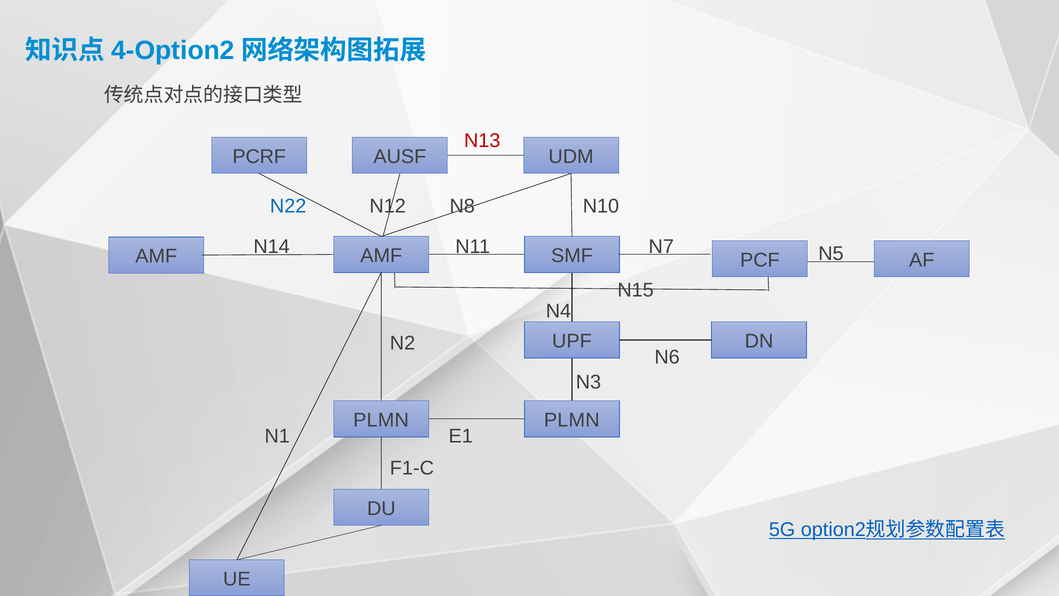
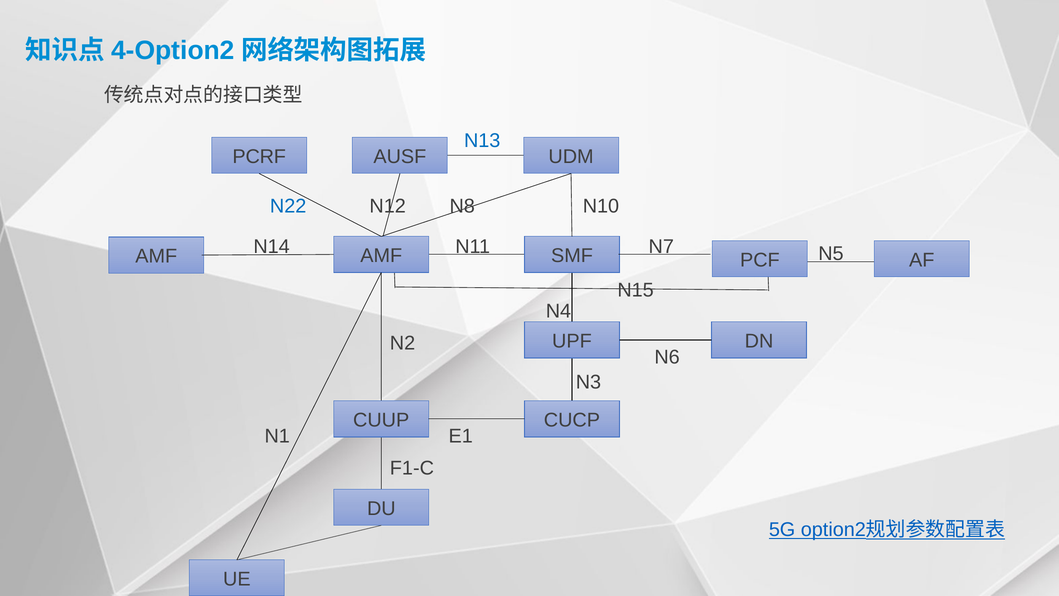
N13 colour: red -> blue (482, 141)
PLMN: PLMN -> CUUP (381, 420)
PLMN: PLMN -> CUCP (572, 420)
